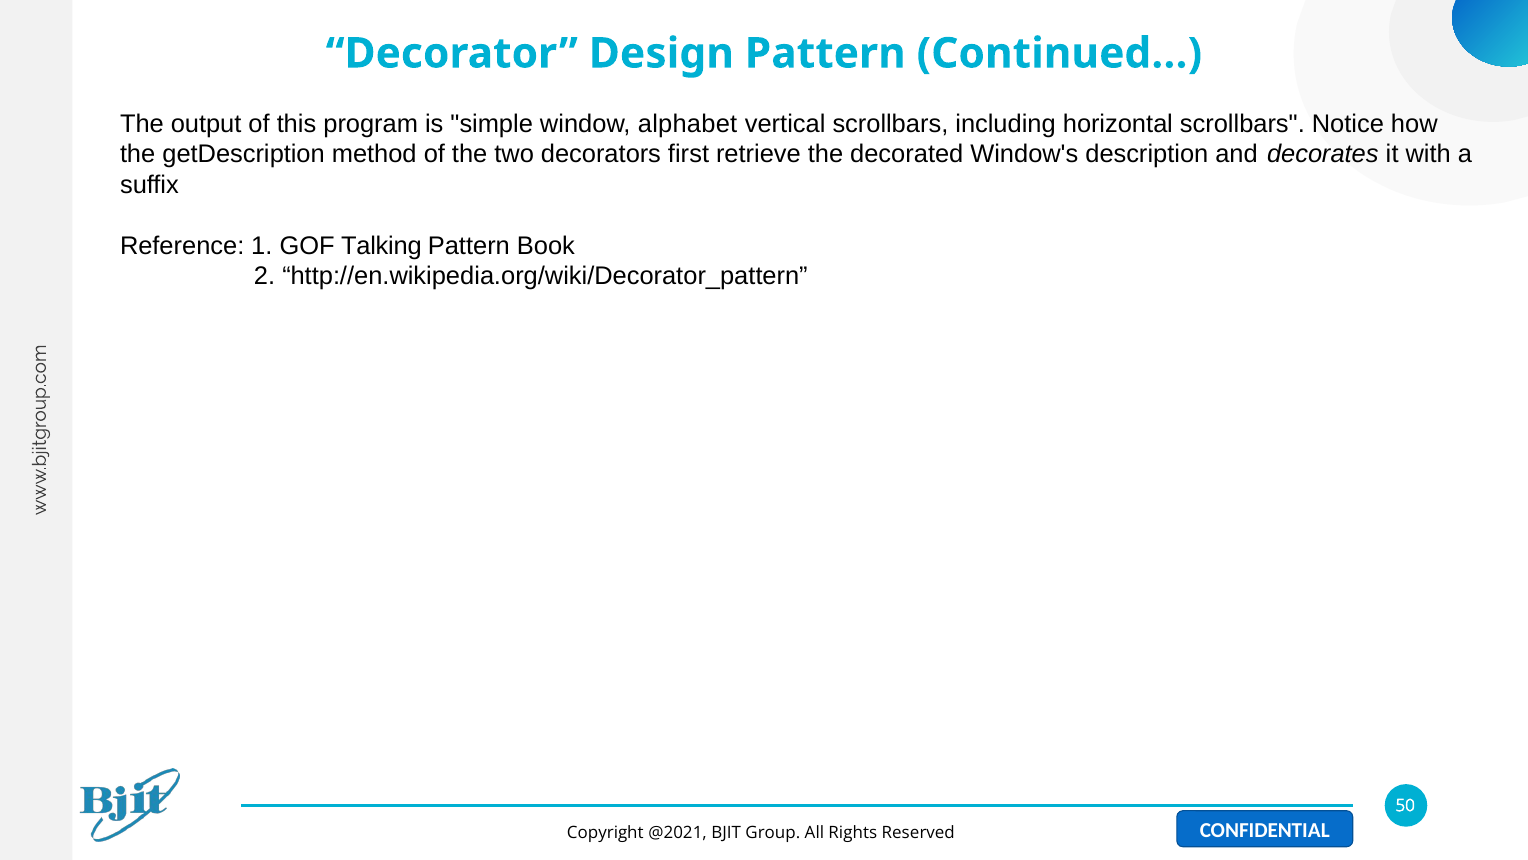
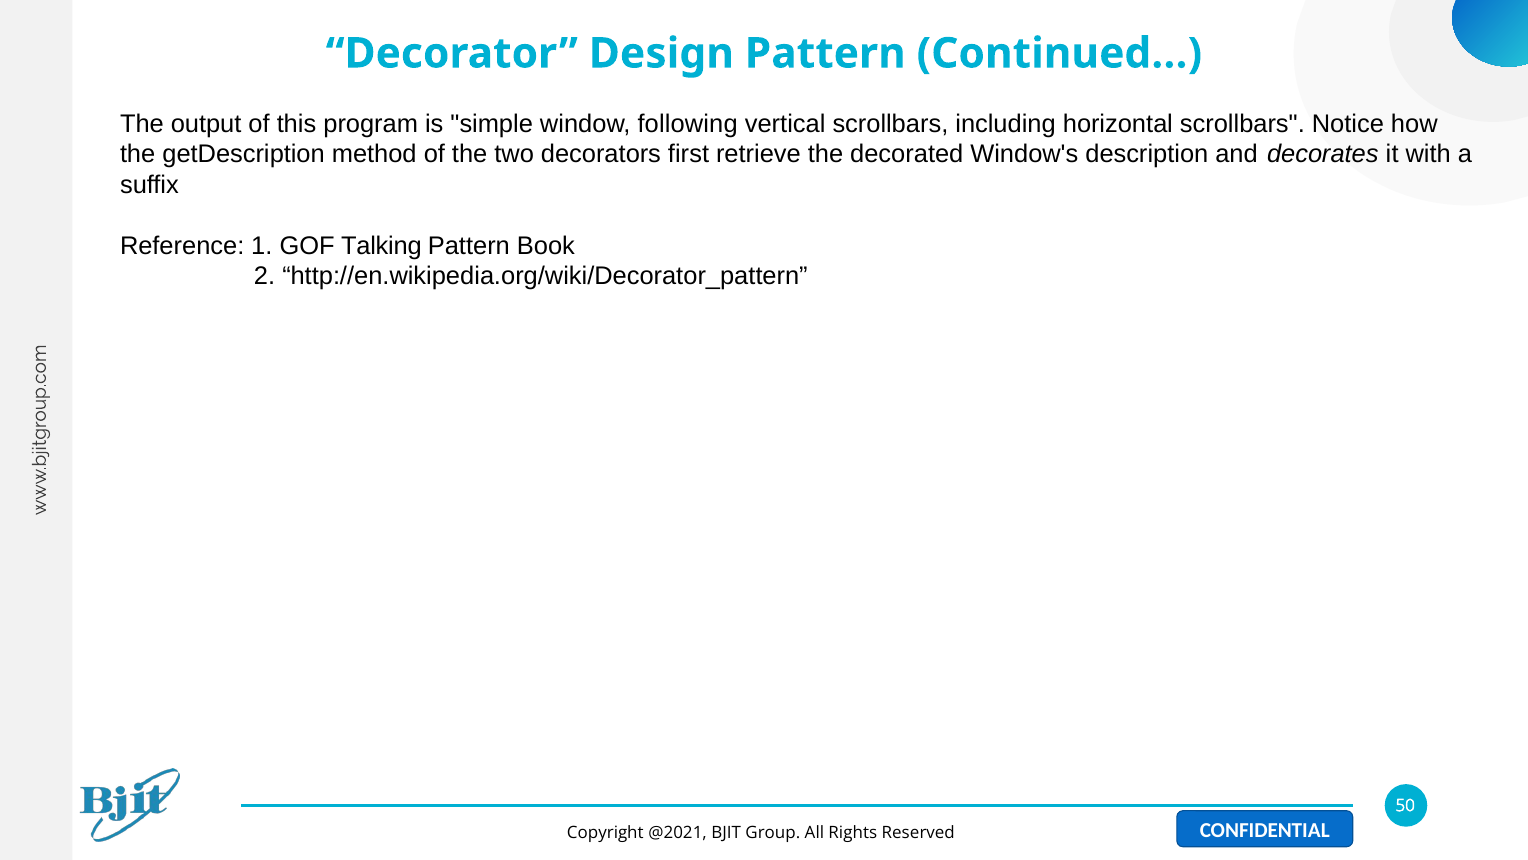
alphabet: alphabet -> following (688, 124)
